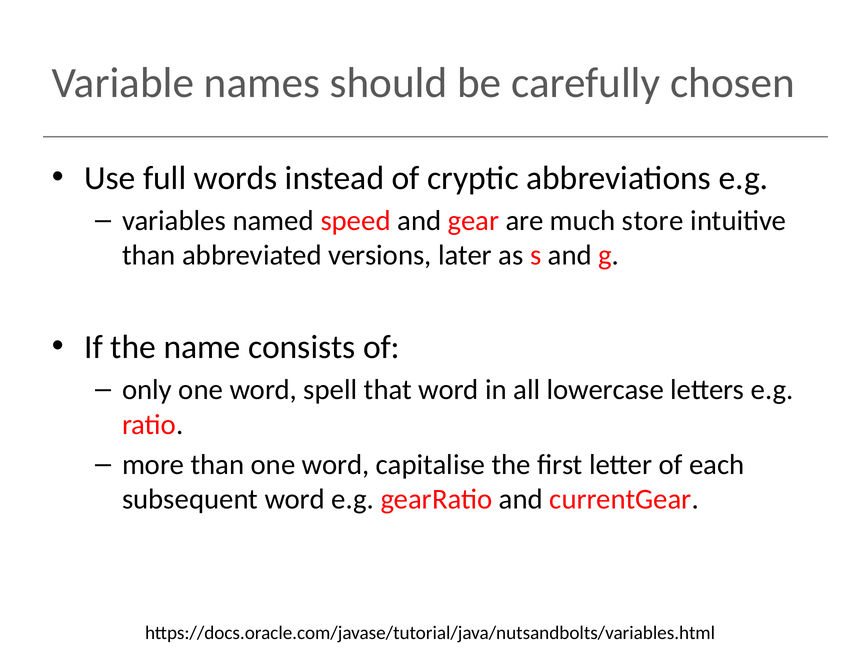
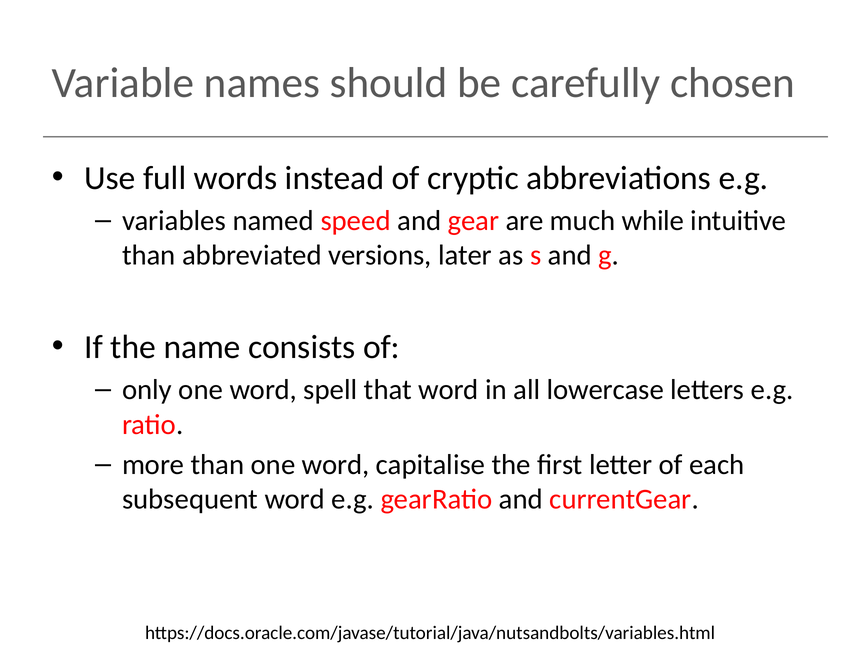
store: store -> while (653, 221)
